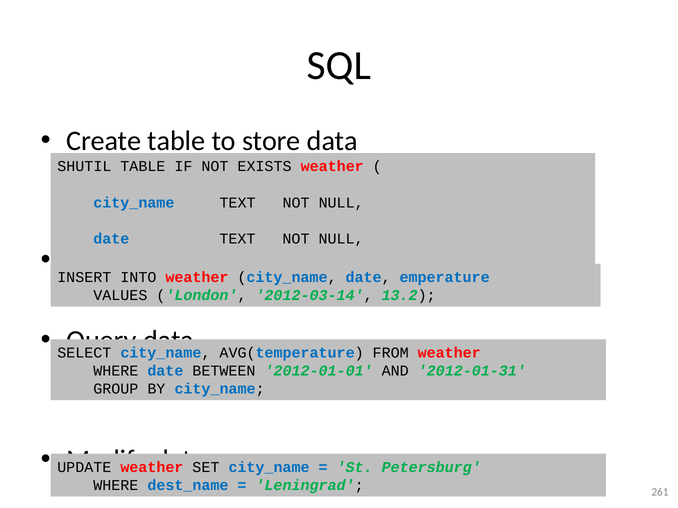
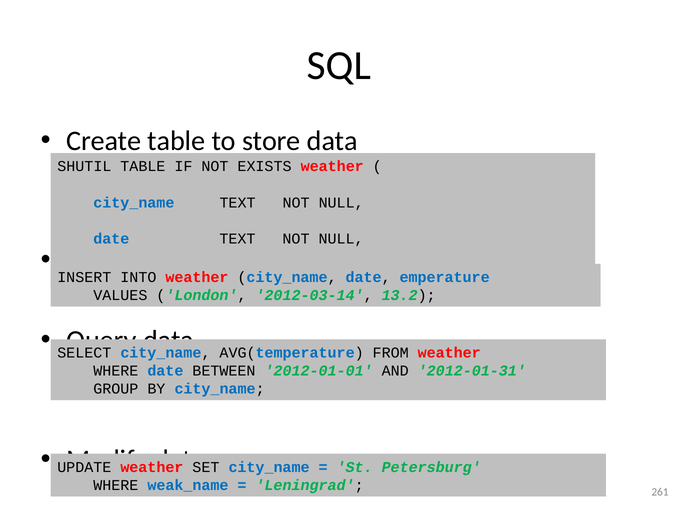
dest_name: dest_name -> weak_name (188, 486)
